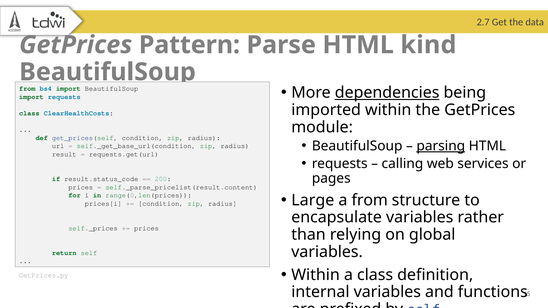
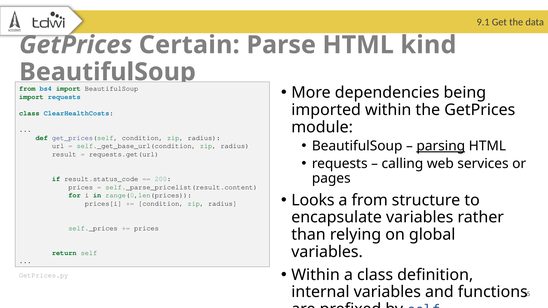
2.7: 2.7 -> 9.1 (483, 22)
Pattern: Pattern -> Certain (189, 45)
dependencies underline: present -> none (387, 93)
Large: Large -> Looks (313, 200)
